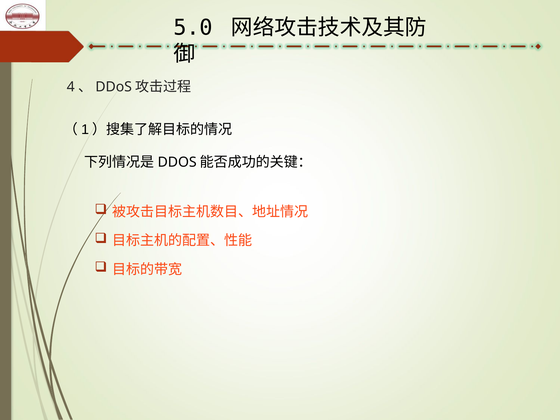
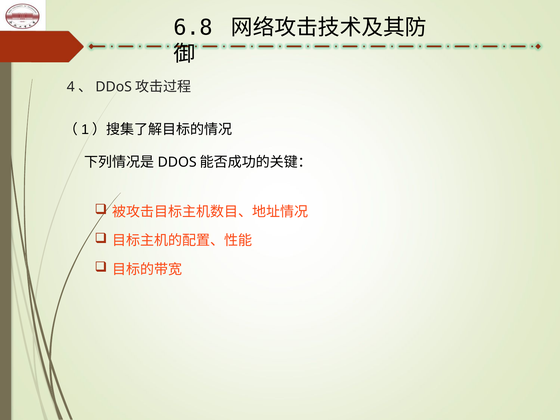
5.0: 5.0 -> 6.8 (193, 28)
